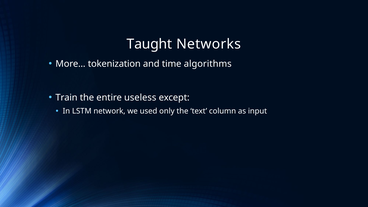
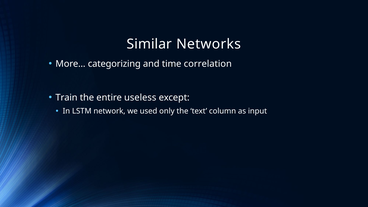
Taught: Taught -> Similar (149, 44)
tokenization: tokenization -> categorizing (114, 64)
algorithms: algorithms -> correlation (208, 64)
